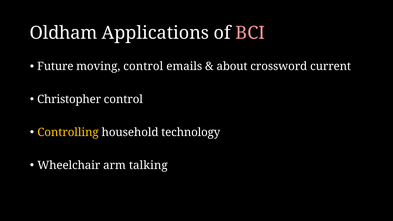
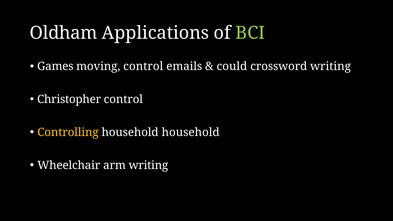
BCI colour: pink -> light green (250, 33)
Future: Future -> Games (55, 66)
about: about -> could (232, 66)
crossword current: current -> writing (331, 66)
household technology: technology -> household (191, 132)
arm talking: talking -> writing (148, 165)
